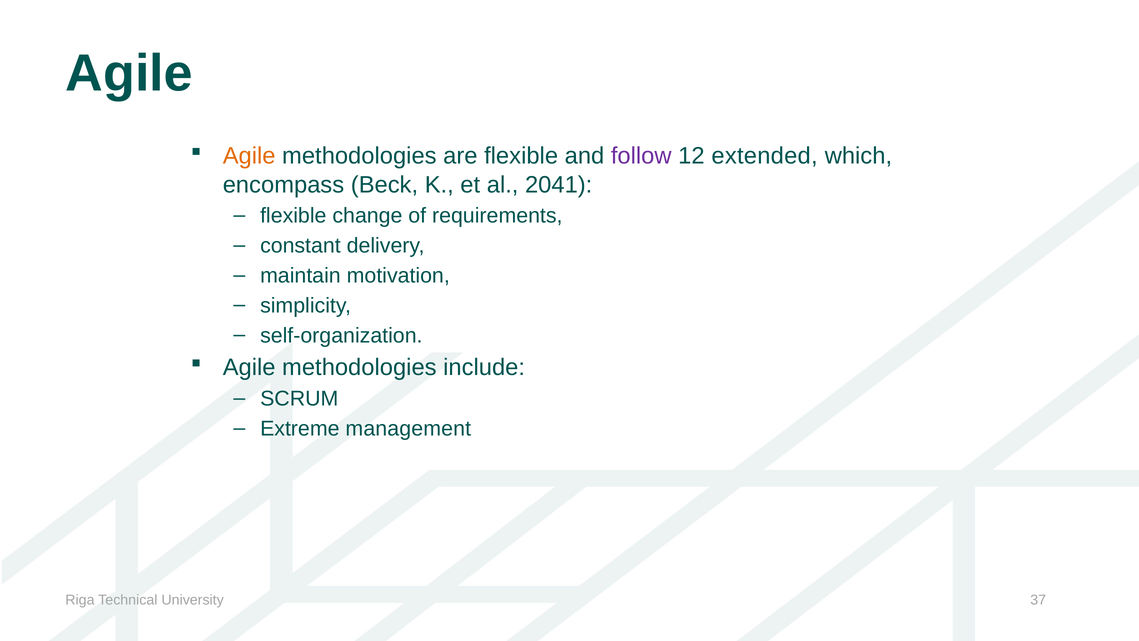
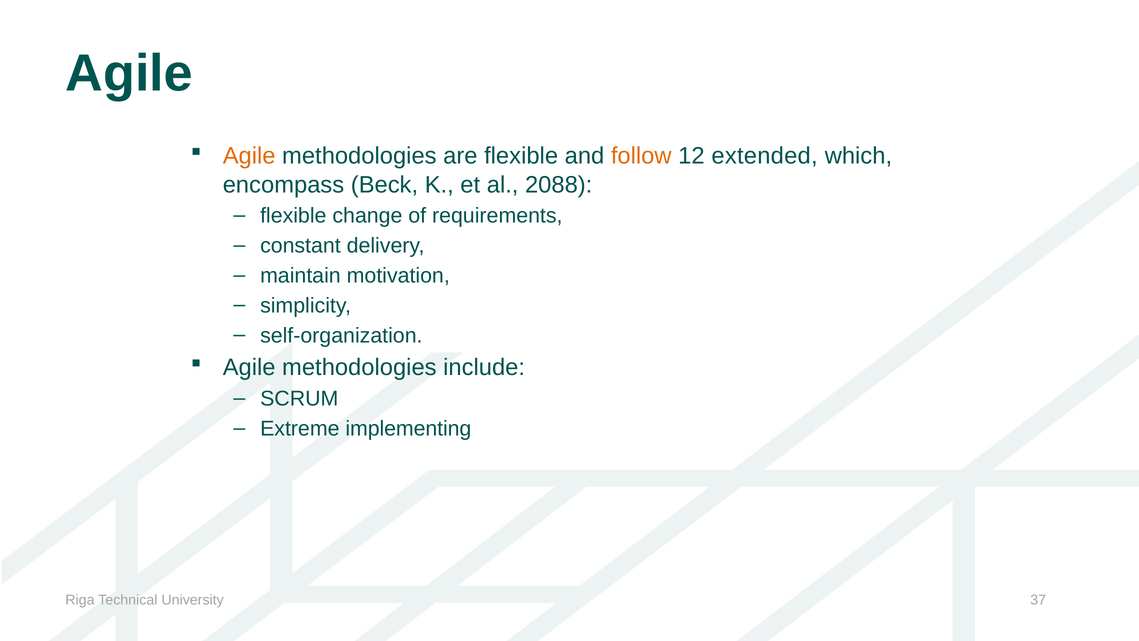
follow colour: purple -> orange (641, 156)
2041: 2041 -> 2088 (559, 185)
management: management -> implementing (408, 428)
